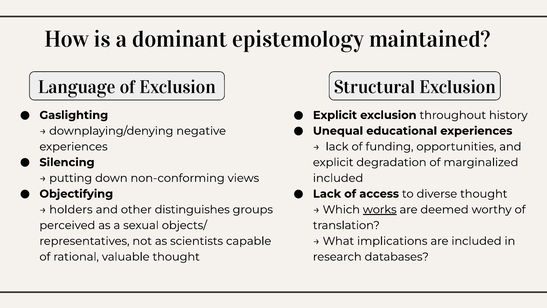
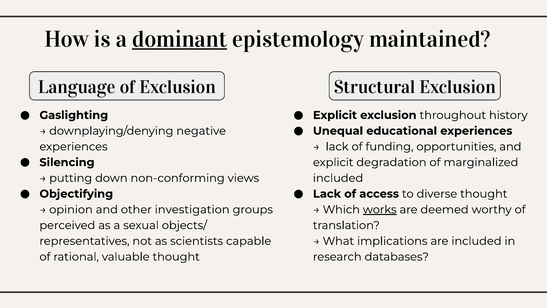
dominant underline: none -> present (180, 39)
holders: holders -> opinion (71, 209)
distinguishes: distinguishes -> investigation (192, 209)
